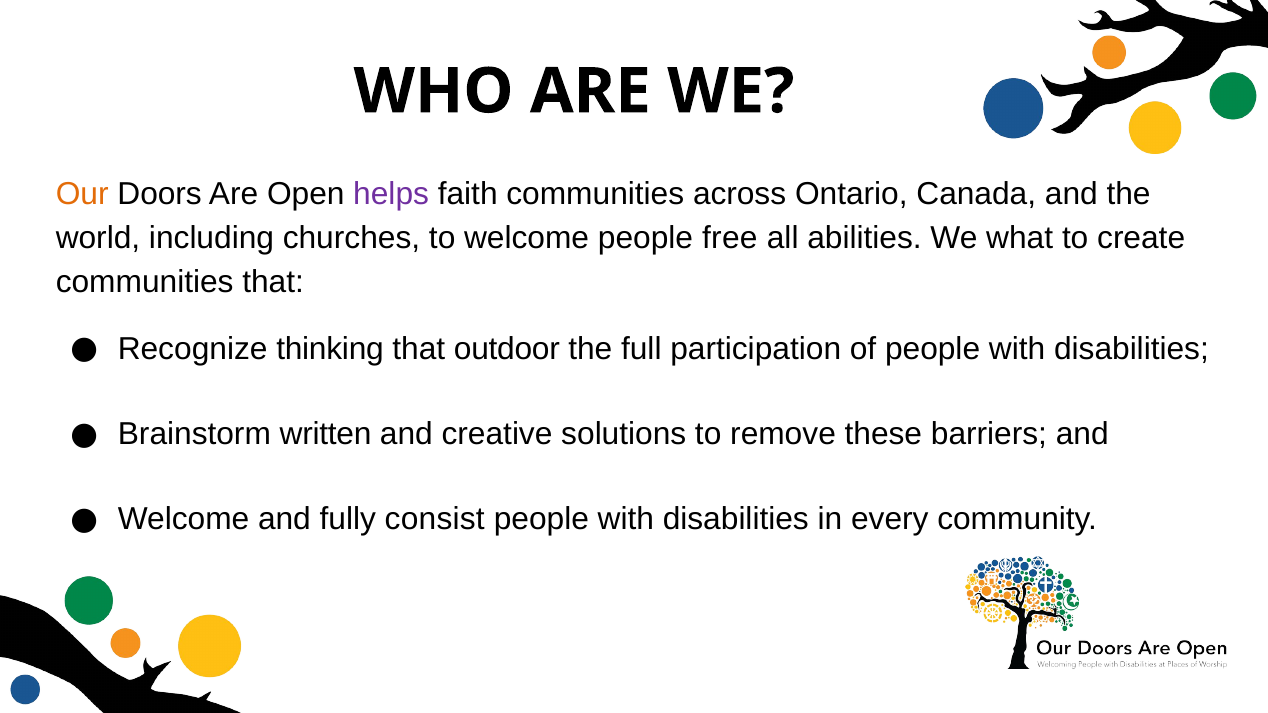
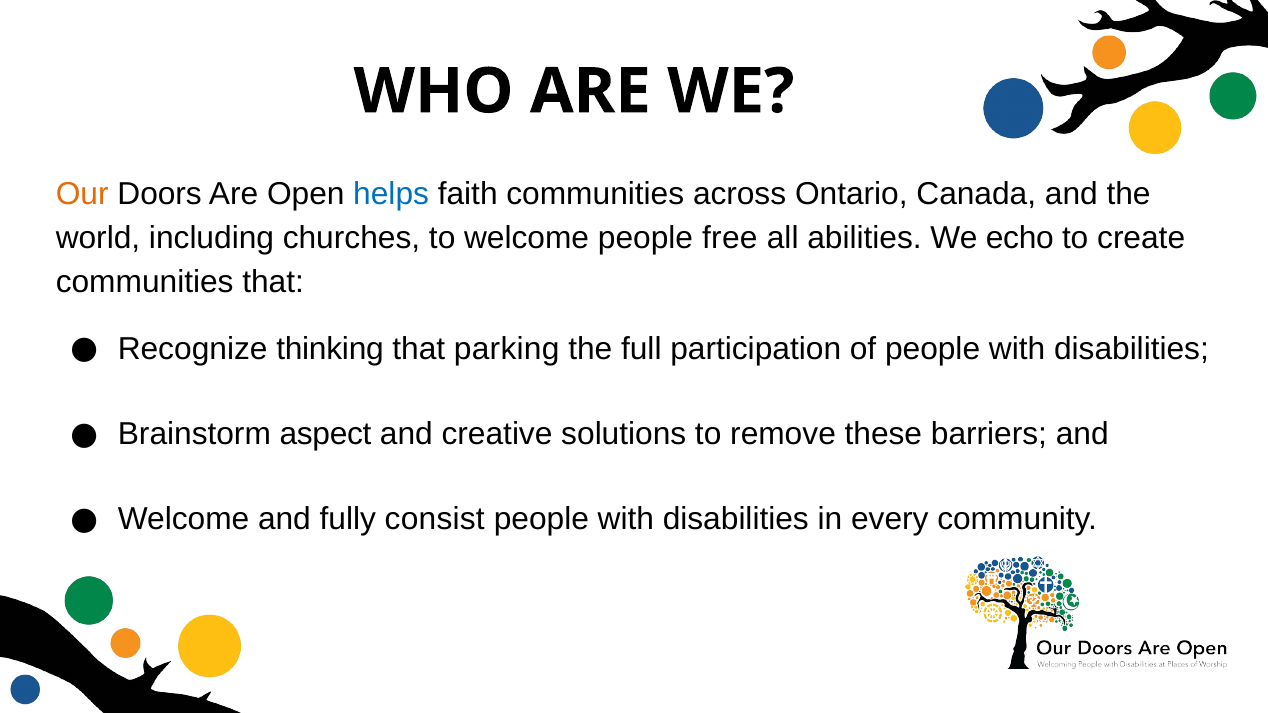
helps colour: purple -> blue (391, 195)
what: what -> echo (1020, 238)
outdoor: outdoor -> parking (507, 349)
written: written -> aspect (326, 434)
